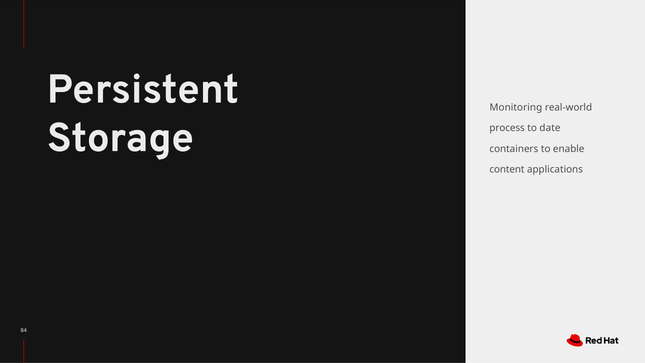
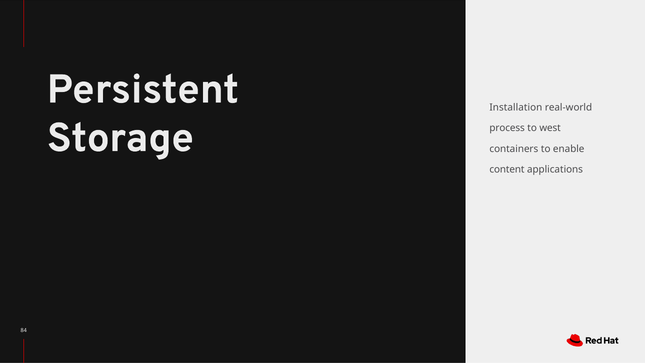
Monitoring: Monitoring -> Installation (516, 108)
date: date -> west (550, 128)
